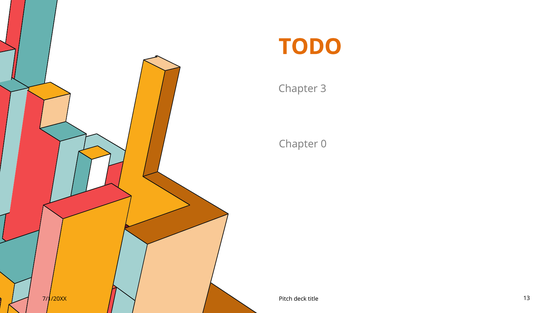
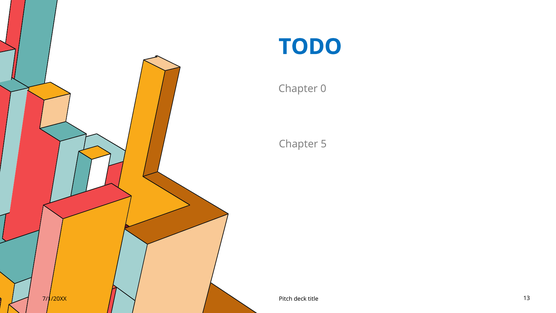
TODO colour: orange -> blue (310, 47)
3: 3 -> 0 (323, 89)
0: 0 -> 5 (324, 144)
